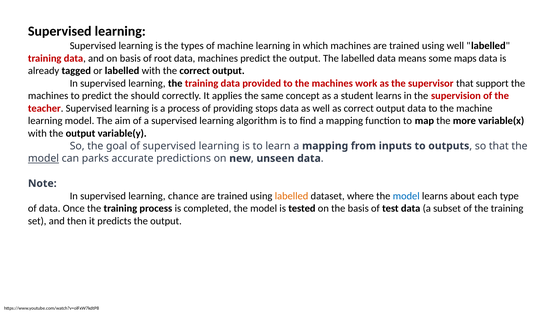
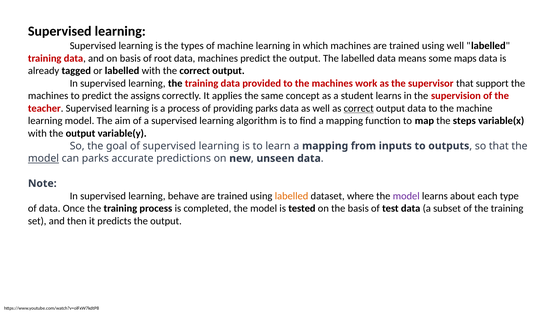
should: should -> assigns (145, 96)
providing stops: stops -> parks (267, 108)
correct underline: none -> present (359, 108)
more: more -> steps (464, 121)
chance: chance -> behave (183, 196)
model colour: blue -> purple (406, 196)
